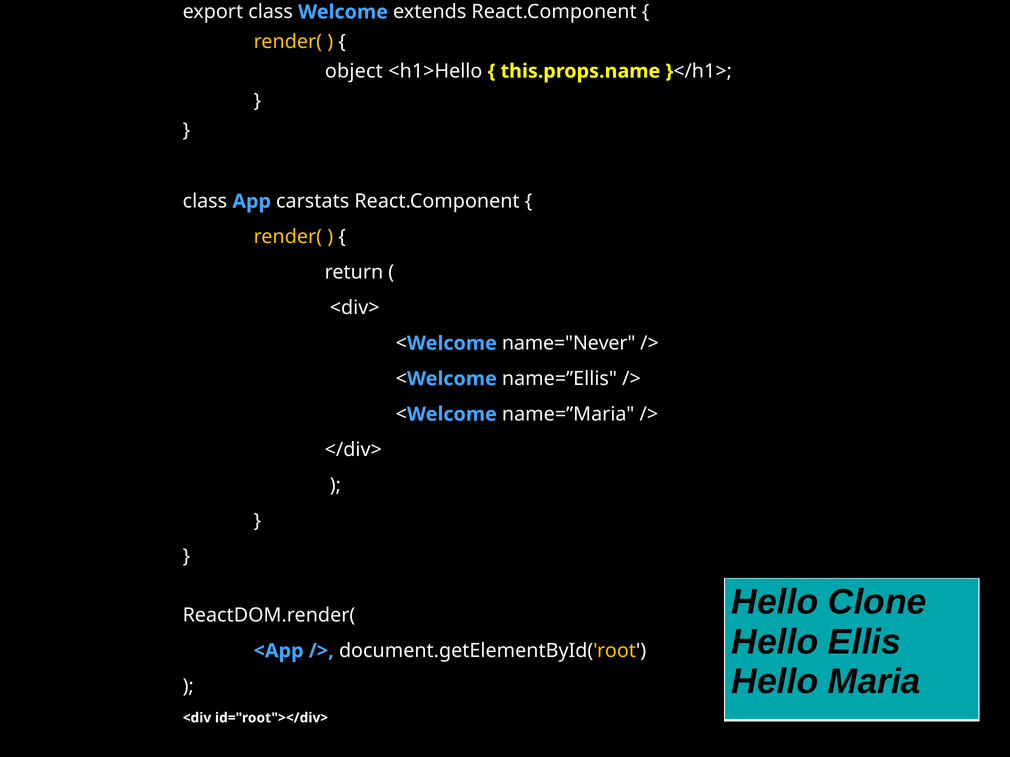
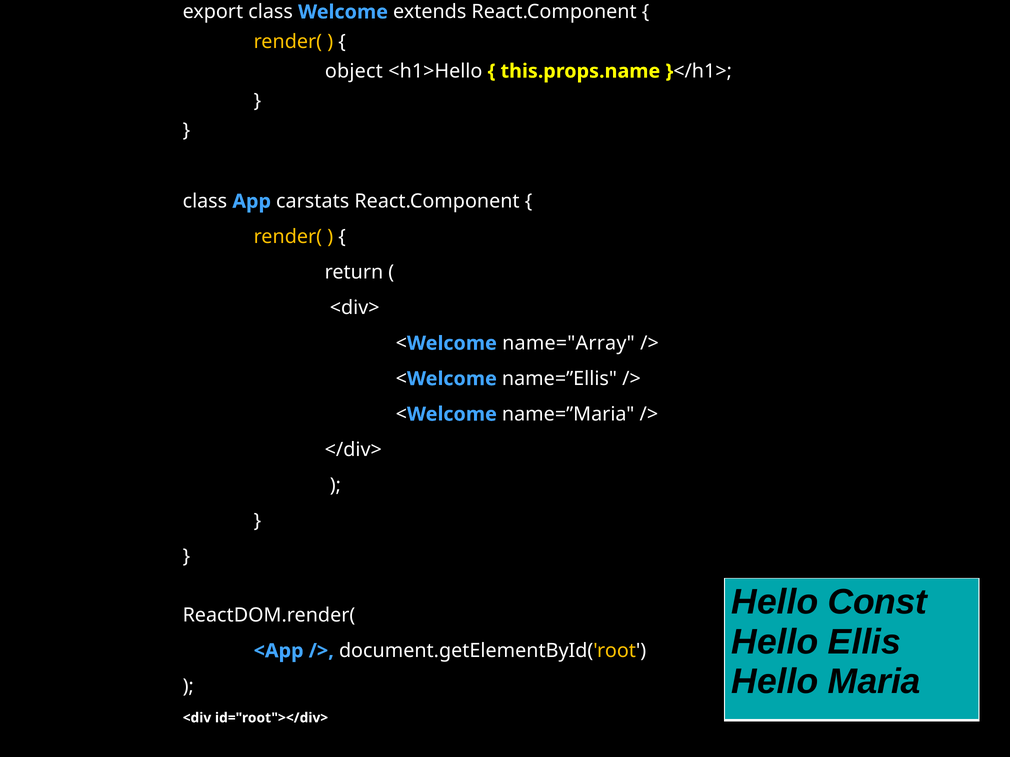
name="Never: name="Never -> name="Array (568, 343)
Clone: Clone -> Const (877, 603)
